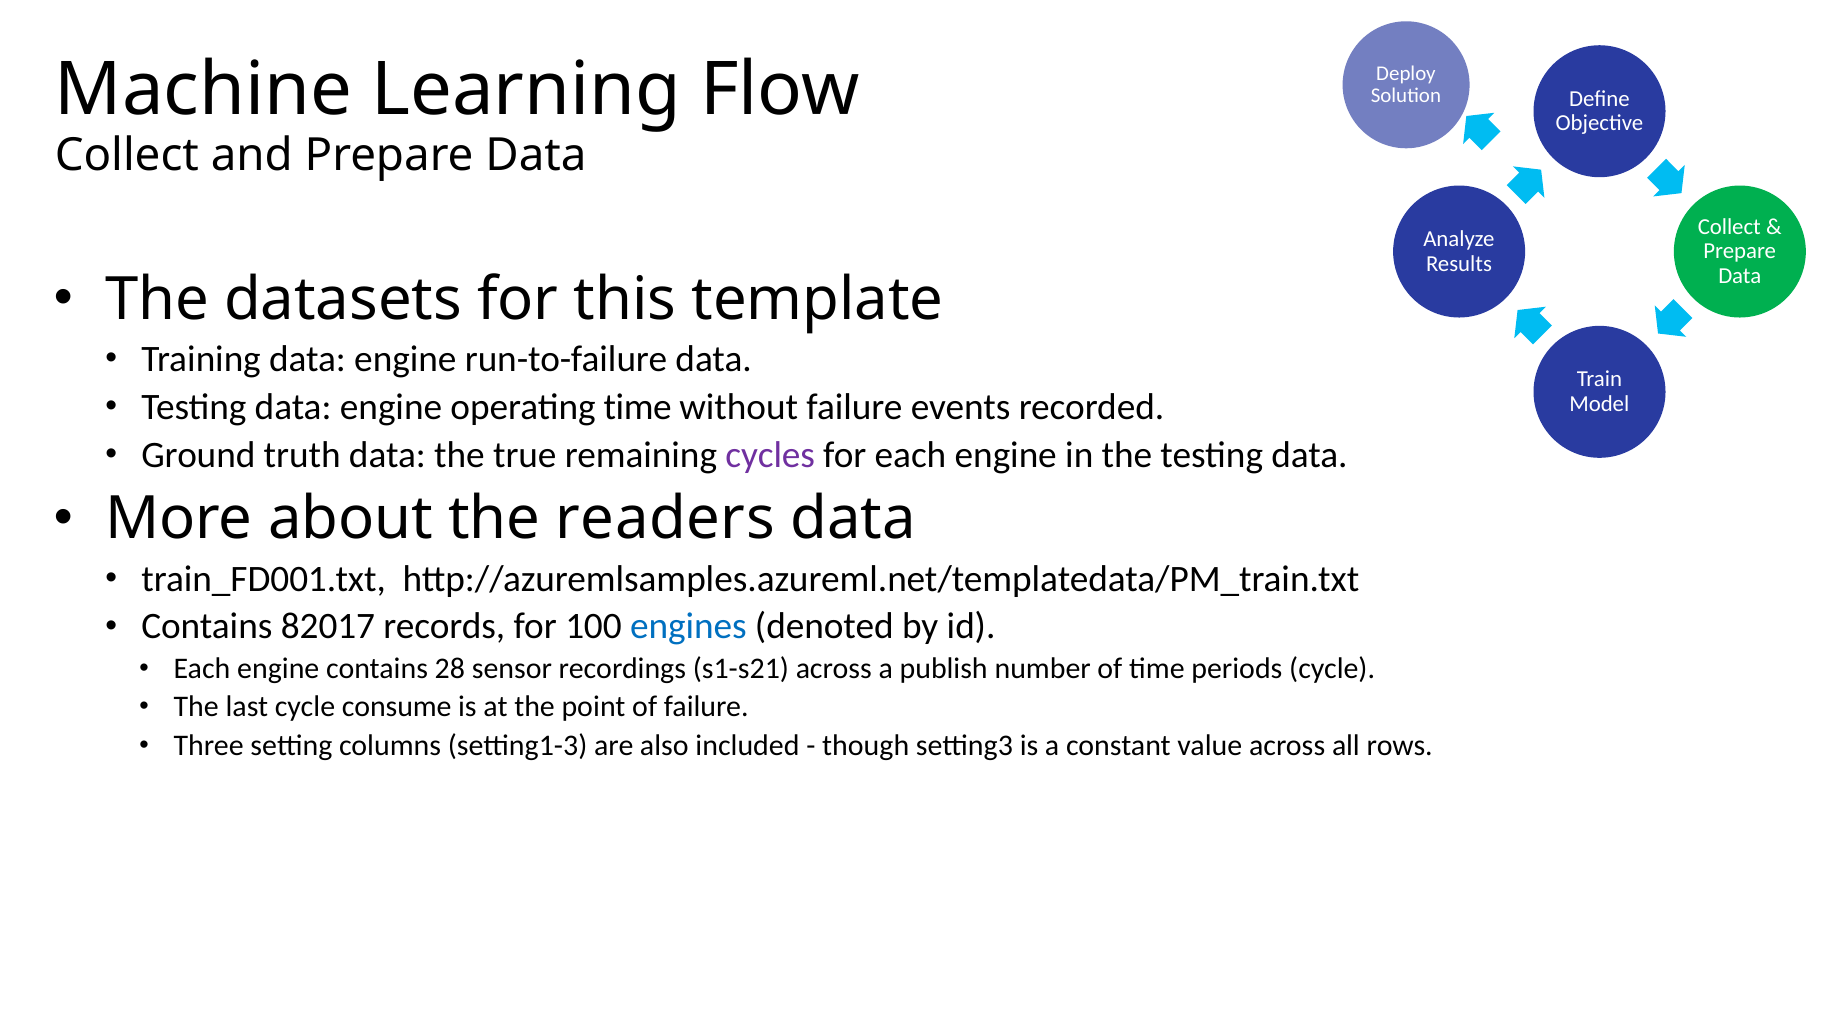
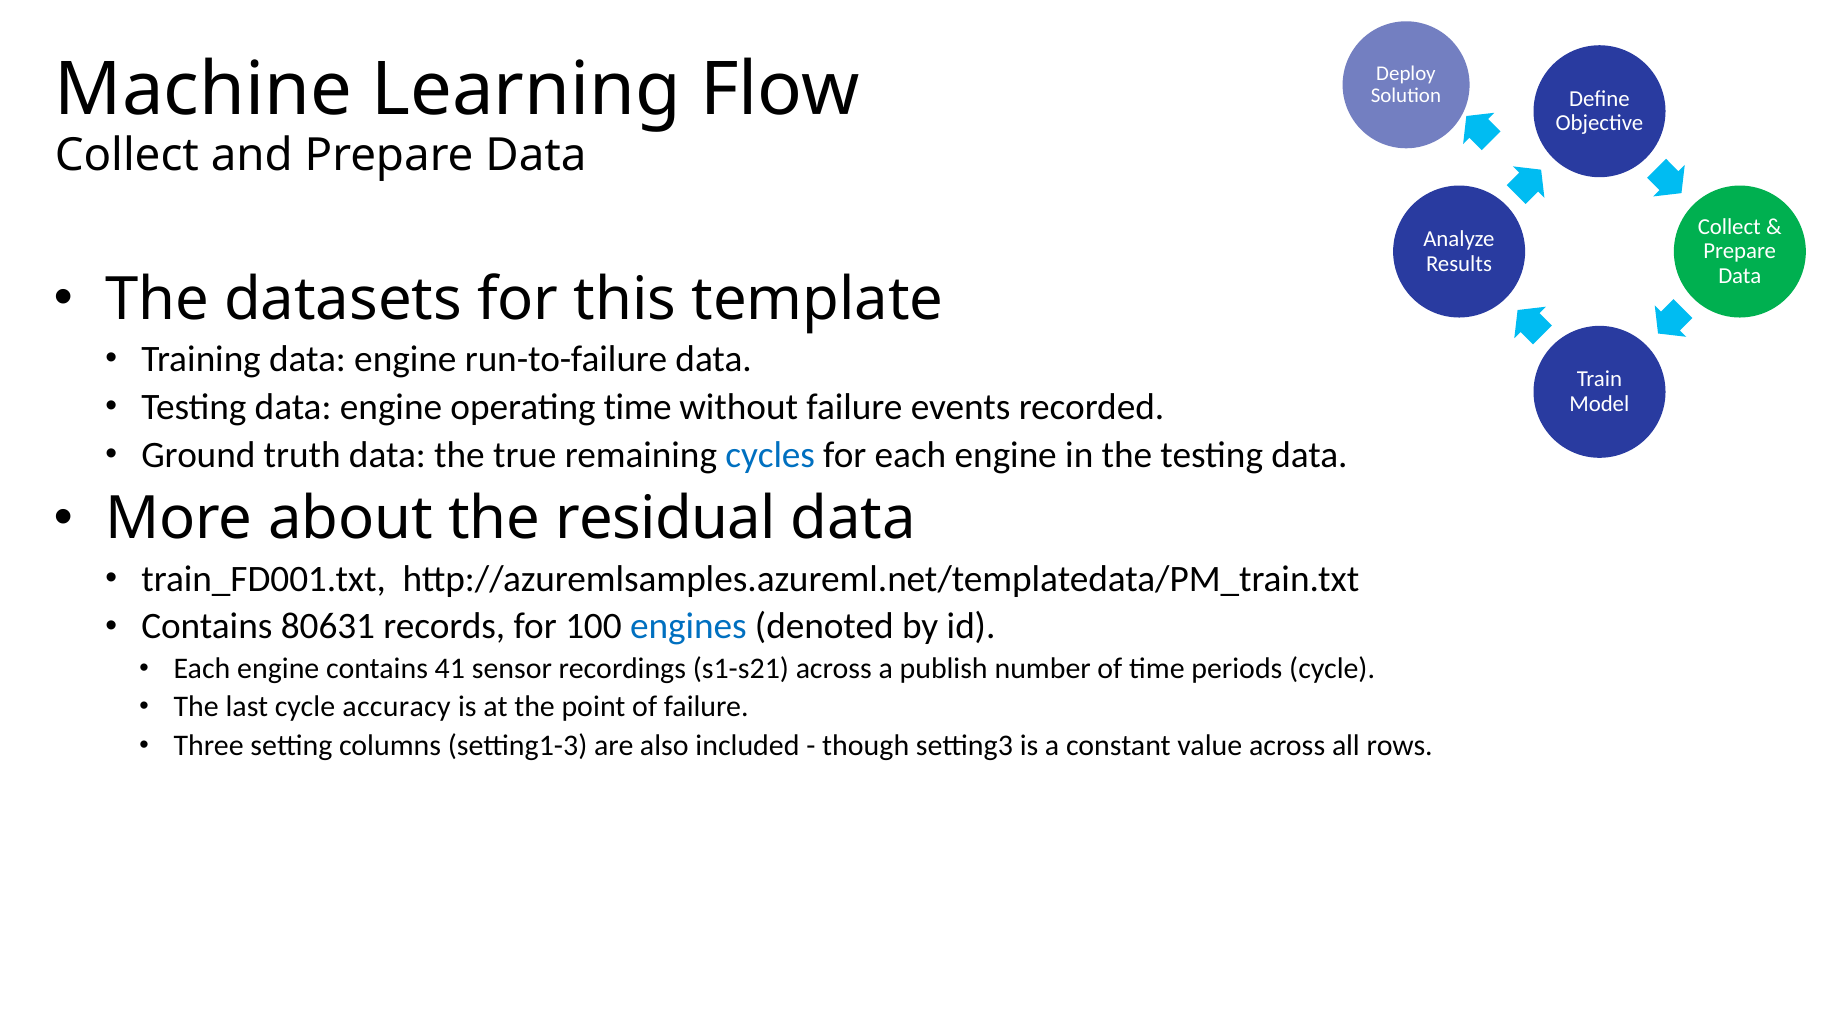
cycles colour: purple -> blue (770, 455)
readers: readers -> residual (666, 519)
82017: 82017 -> 80631 (328, 627)
28: 28 -> 41 (450, 669)
consume: consume -> accuracy (397, 707)
